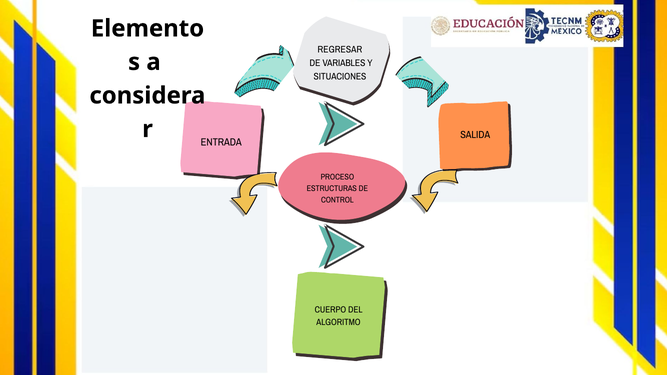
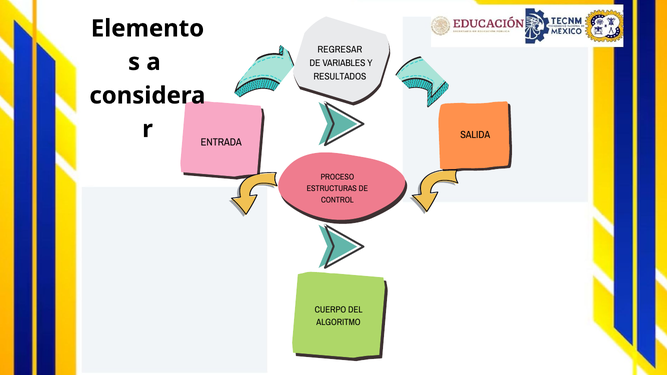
SITUACIONES: SITUACIONES -> RESULTADOS (340, 77)
